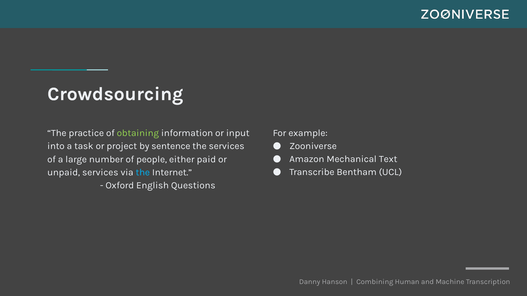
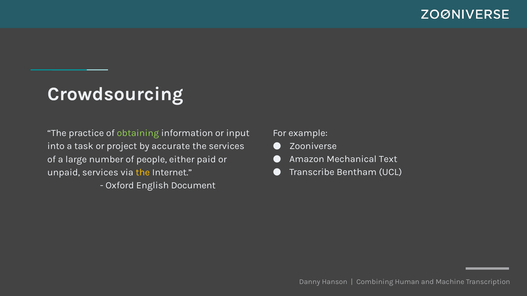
sentence: sentence -> accurate (171, 146)
the colour: light blue -> yellow (143, 173)
Questions: Questions -> Document (193, 186)
